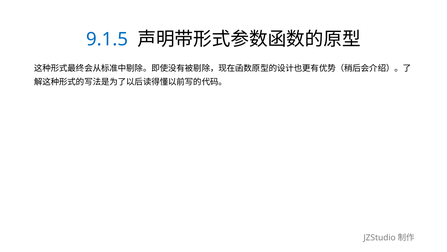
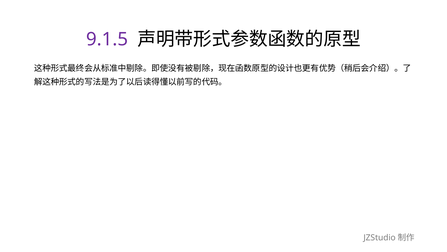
9.1.5 colour: blue -> purple (107, 39)
